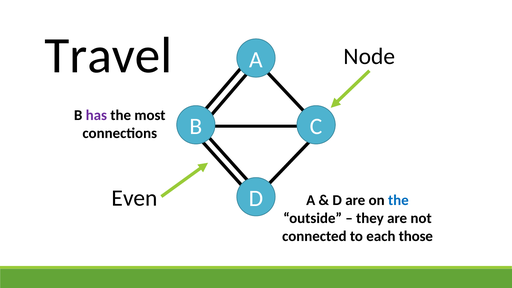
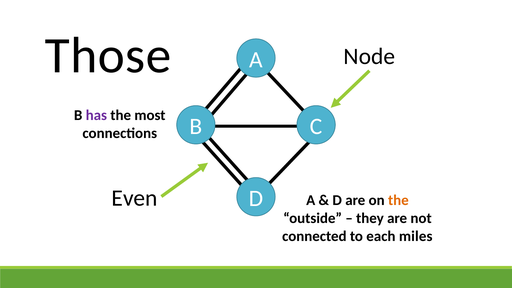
Travel: Travel -> Those (108, 56)
the colour: blue -> orange (398, 200)
those: those -> miles (416, 236)
